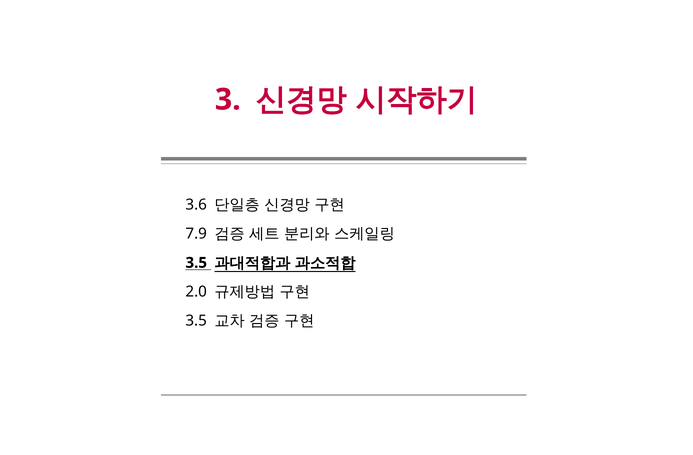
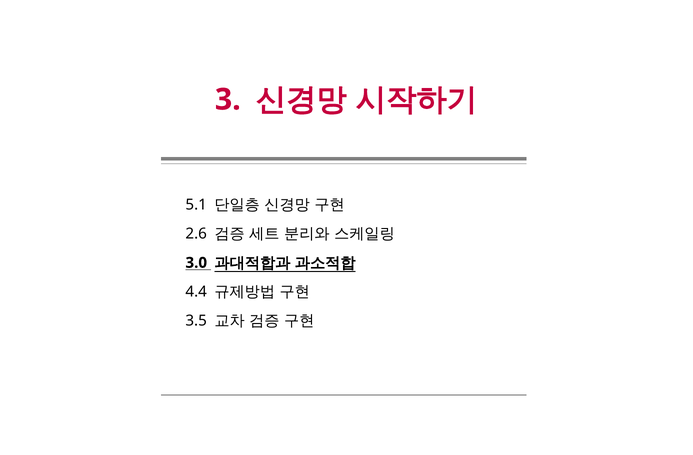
3.6: 3.6 -> 5.1 (196, 205)
7.9: 7.9 -> 2.6 (196, 234)
3.5: 3.5 -> 3.0 (196, 263)
2.0: 2.0 -> 4.4 (196, 292)
